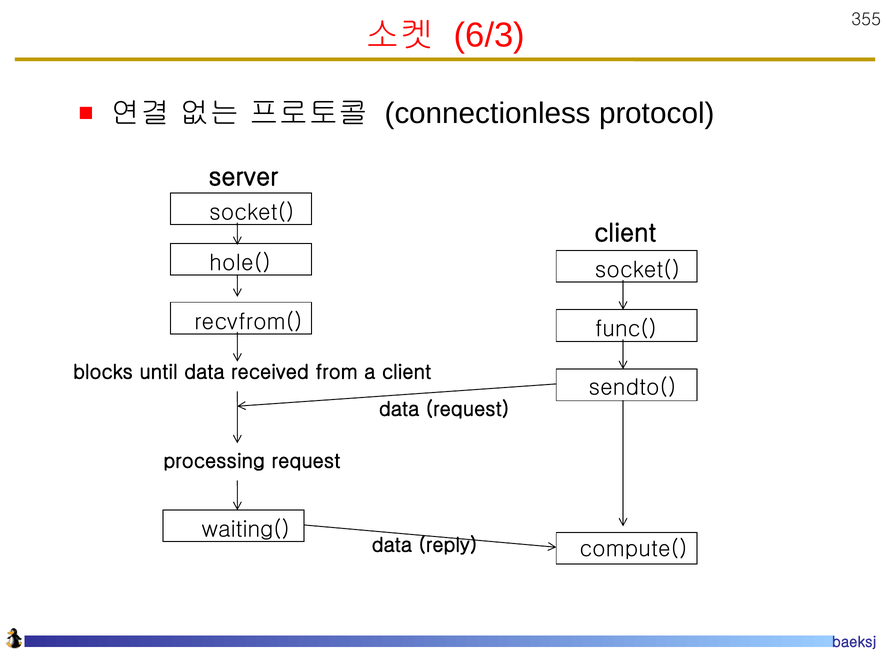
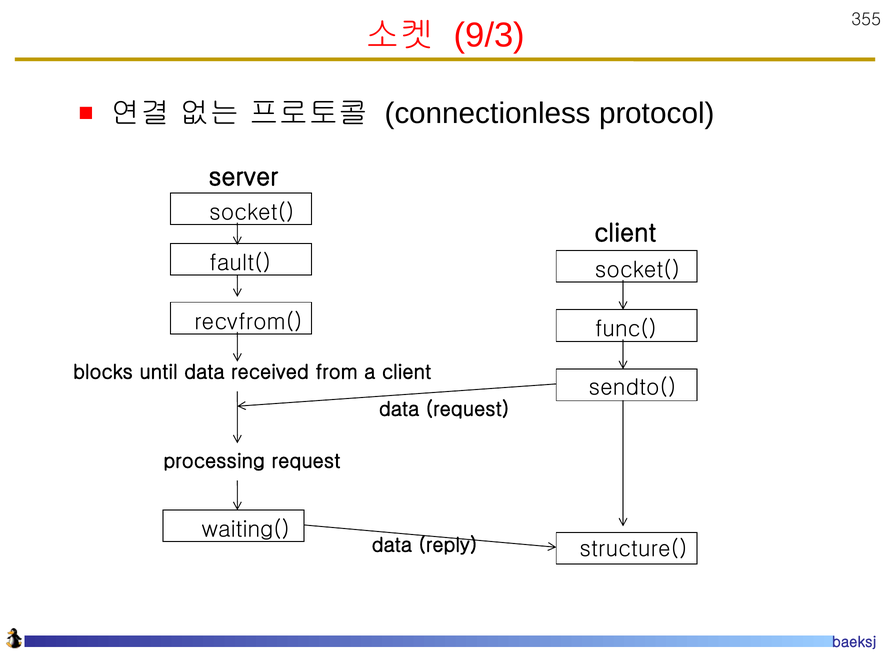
6/3: 6/3 -> 9/3 (489, 35)
hole(: hole( -> fault( (240, 263)
compute(: compute( -> structure( (633, 548)
